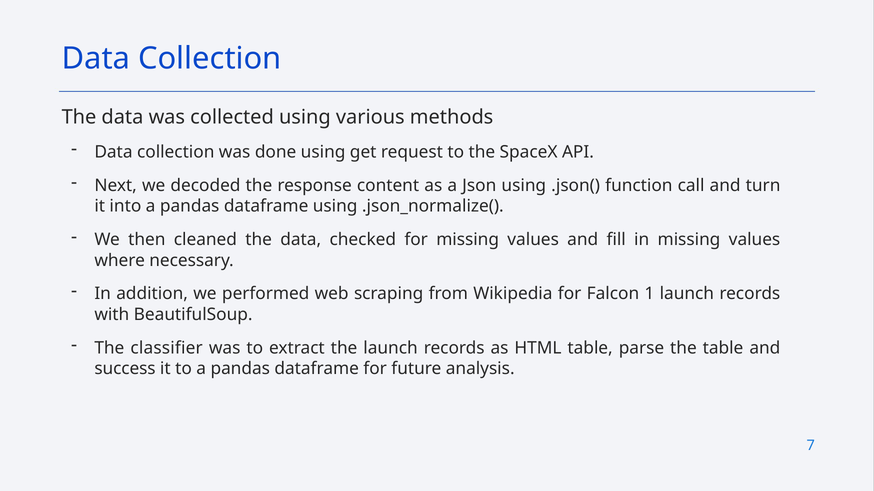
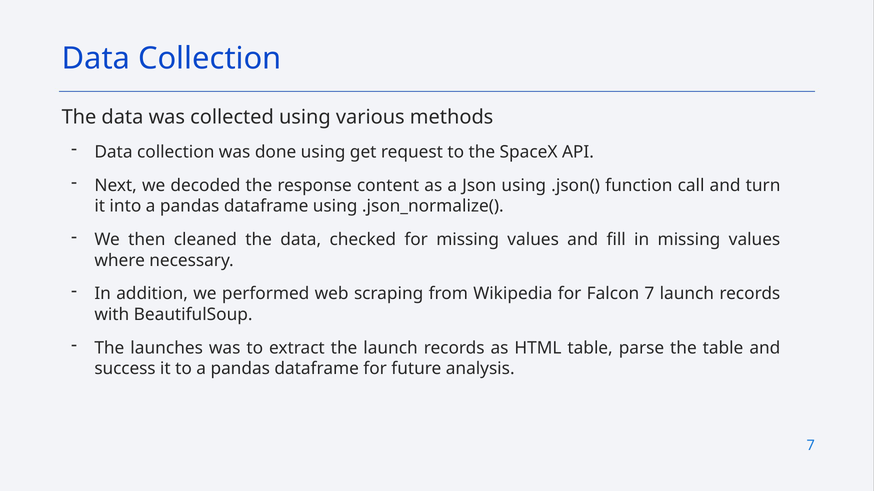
Falcon 1: 1 -> 7 (649, 294)
classifier: classifier -> launches (167, 348)
